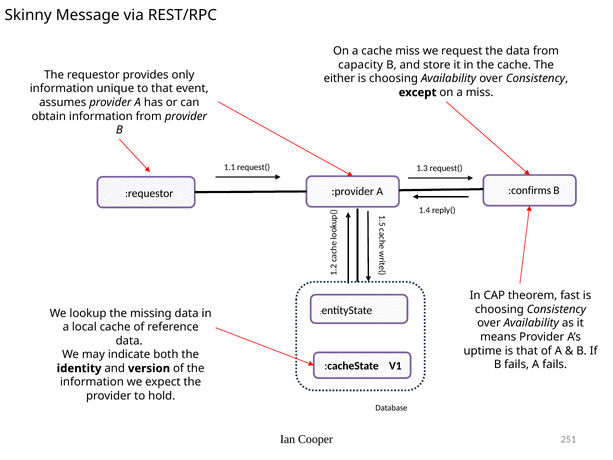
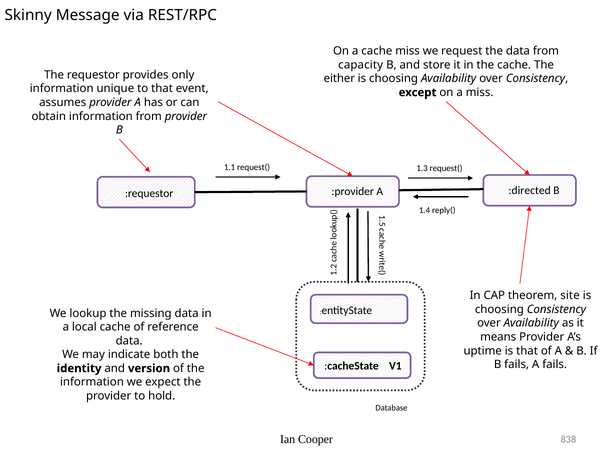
:confirms: :confirms -> :directed (530, 190)
fast: fast -> site (570, 295)
251: 251 -> 838 (568, 439)
